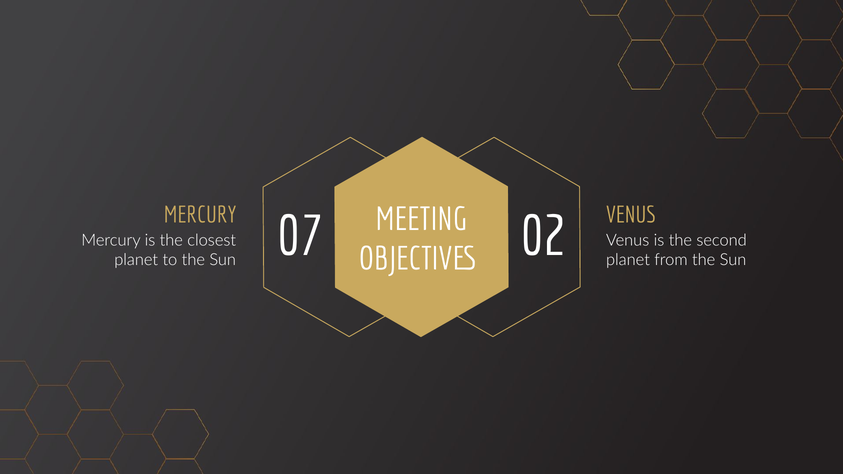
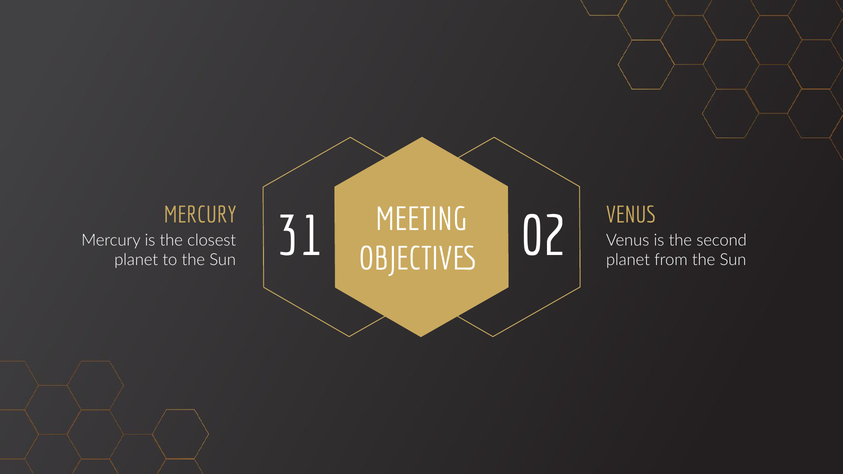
07: 07 -> 31 (300, 237)
